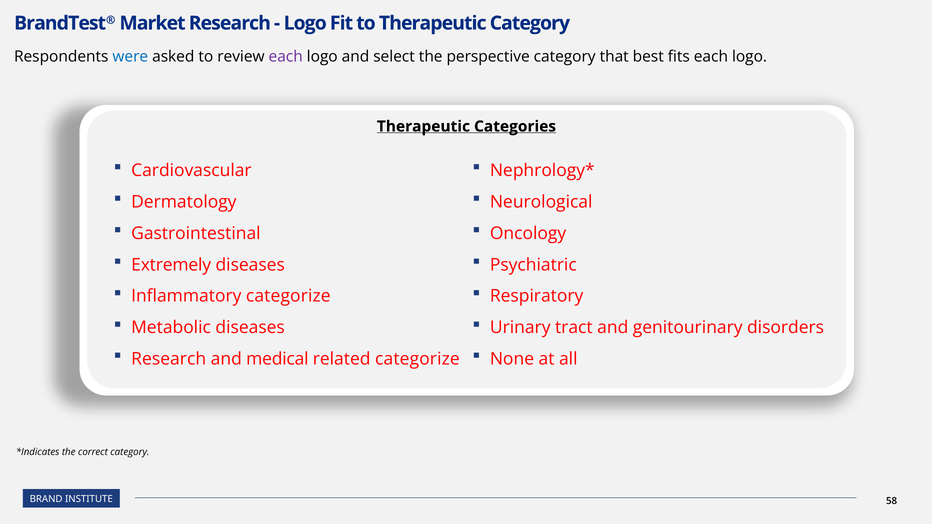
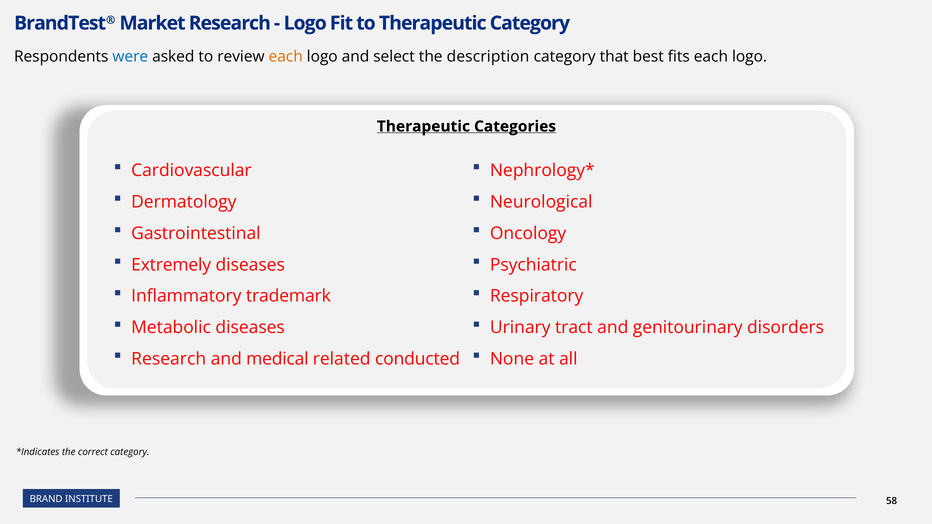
each colour: purple -> orange (286, 57)
perspective: perspective -> description (488, 57)
Inflammatory categorize: categorize -> trademark (288, 296)
related categorize: categorize -> conducted (418, 359)
